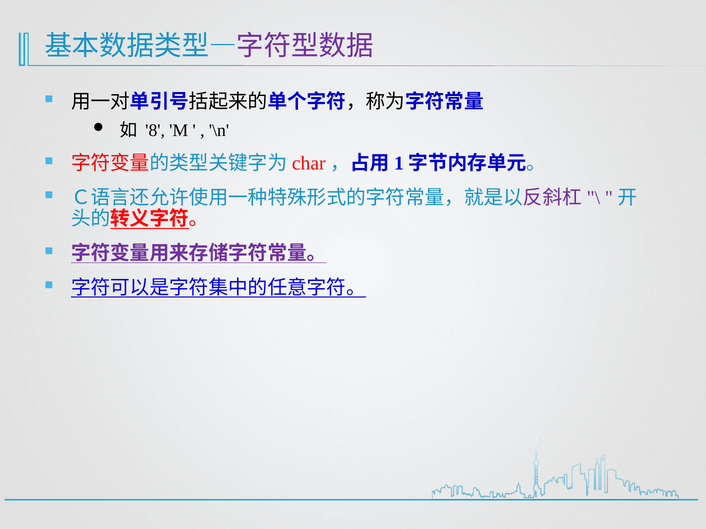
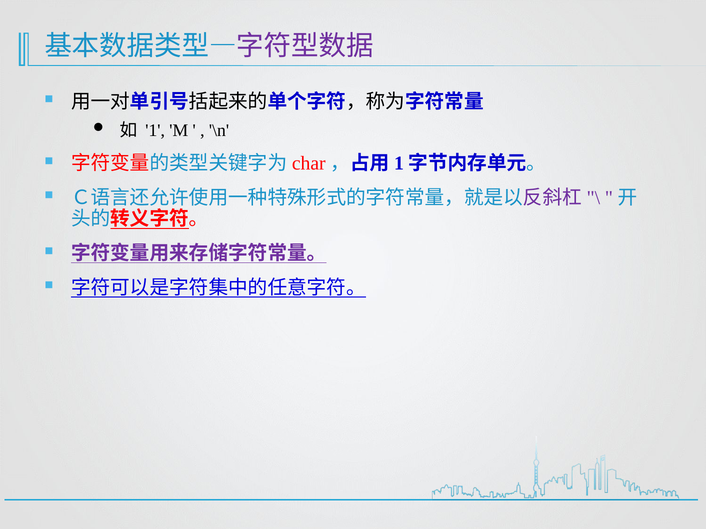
8: 8 -> 1 (155, 131)
